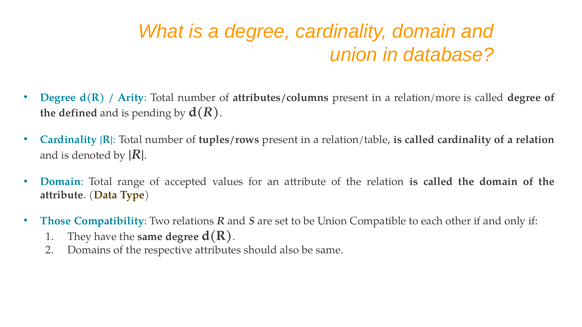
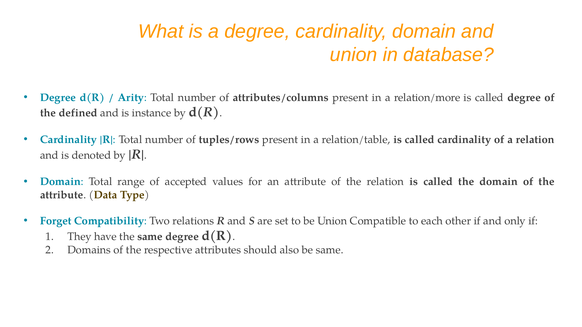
pending: pending -> instance (152, 113)
Those: Those -> Forget (56, 221)
